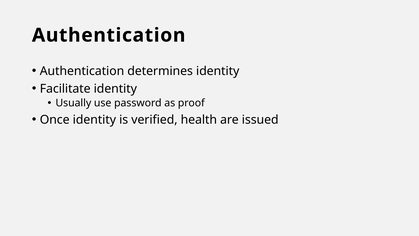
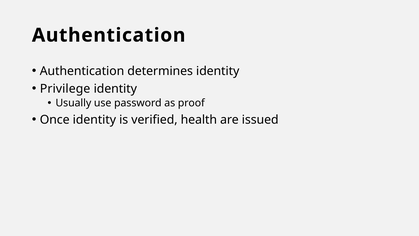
Facilitate: Facilitate -> Privilege (65, 89)
